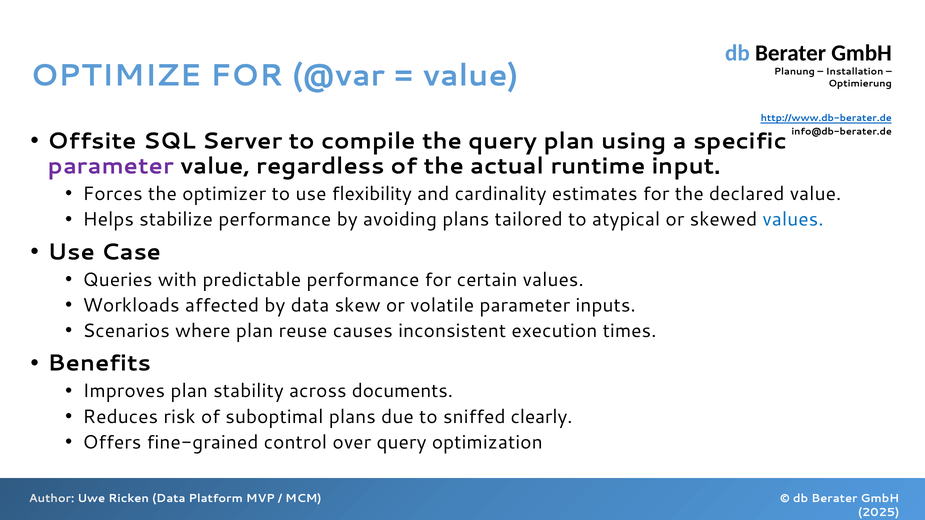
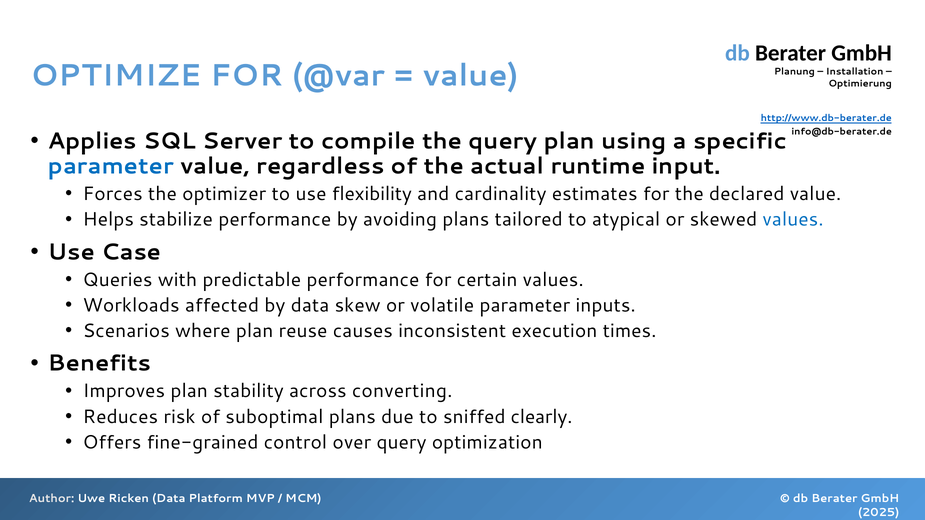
Offsite: Offsite -> Applies (92, 141)
parameter colour: purple -> blue (111, 166)
documents: documents -> converting (402, 391)
